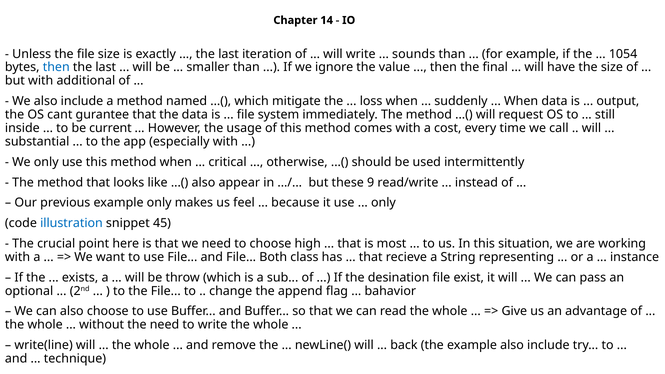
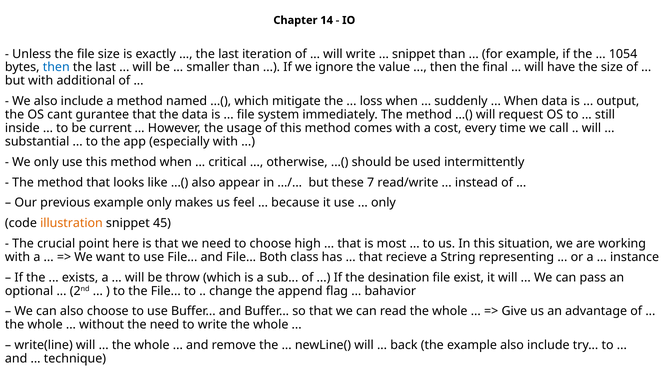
sounds: sounds -> snippet (414, 54)
9: 9 -> 7 (371, 182)
illustration colour: blue -> orange (71, 223)
